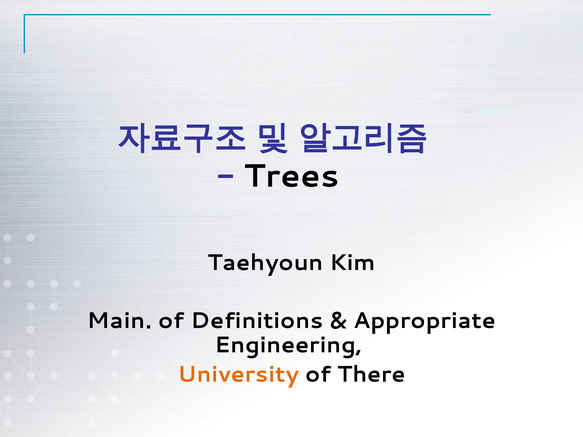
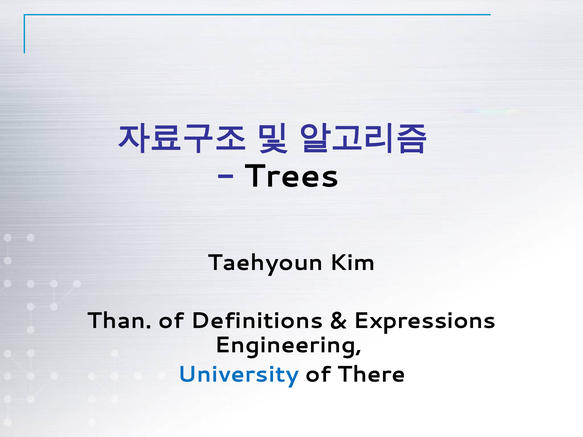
Main: Main -> Than (119, 321)
Appropriate: Appropriate -> Expressions (425, 321)
University colour: orange -> blue (238, 374)
